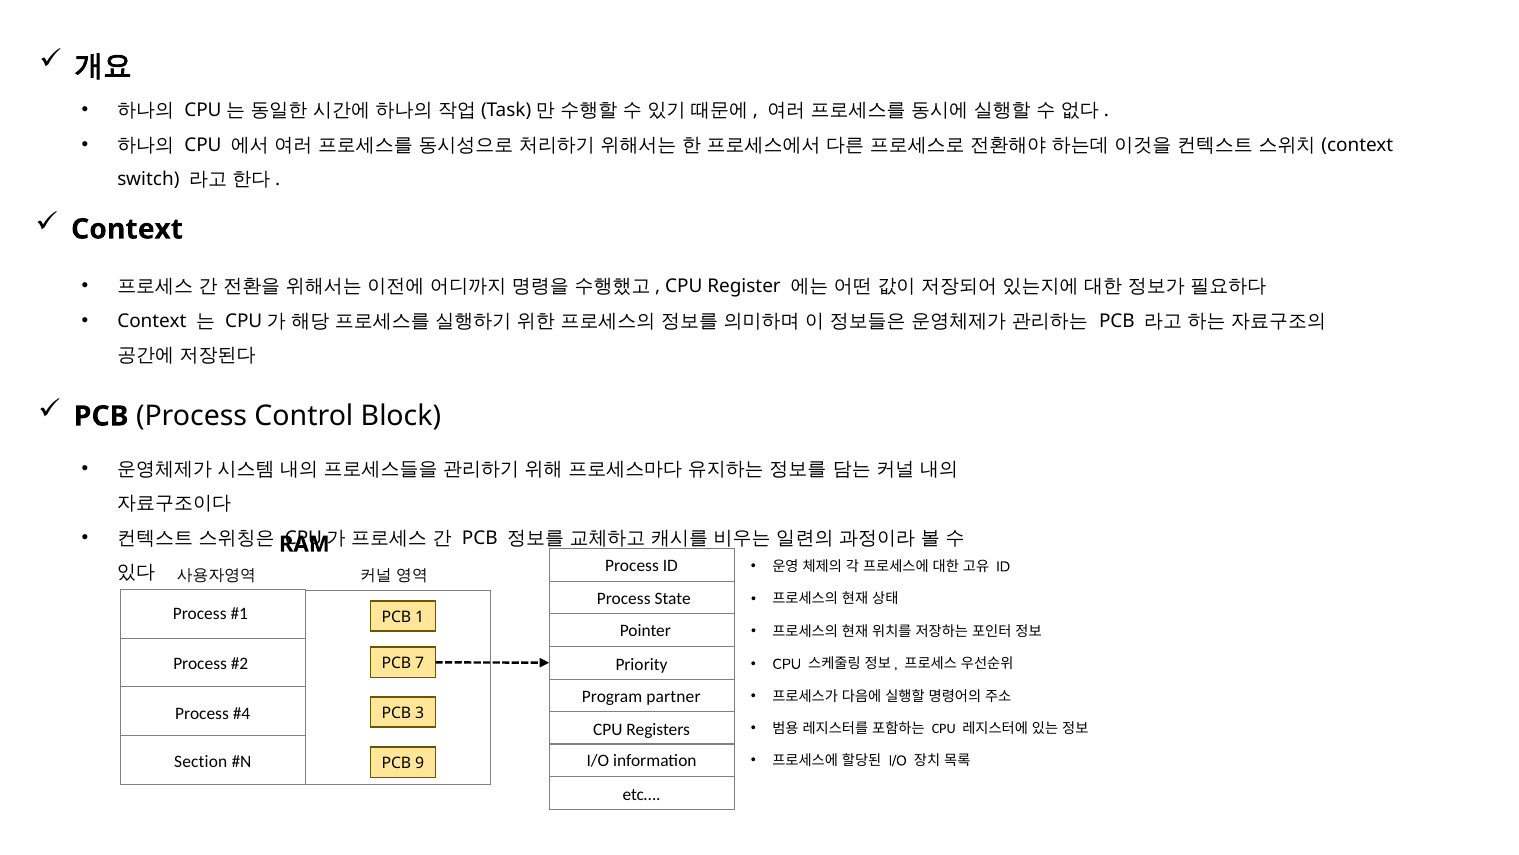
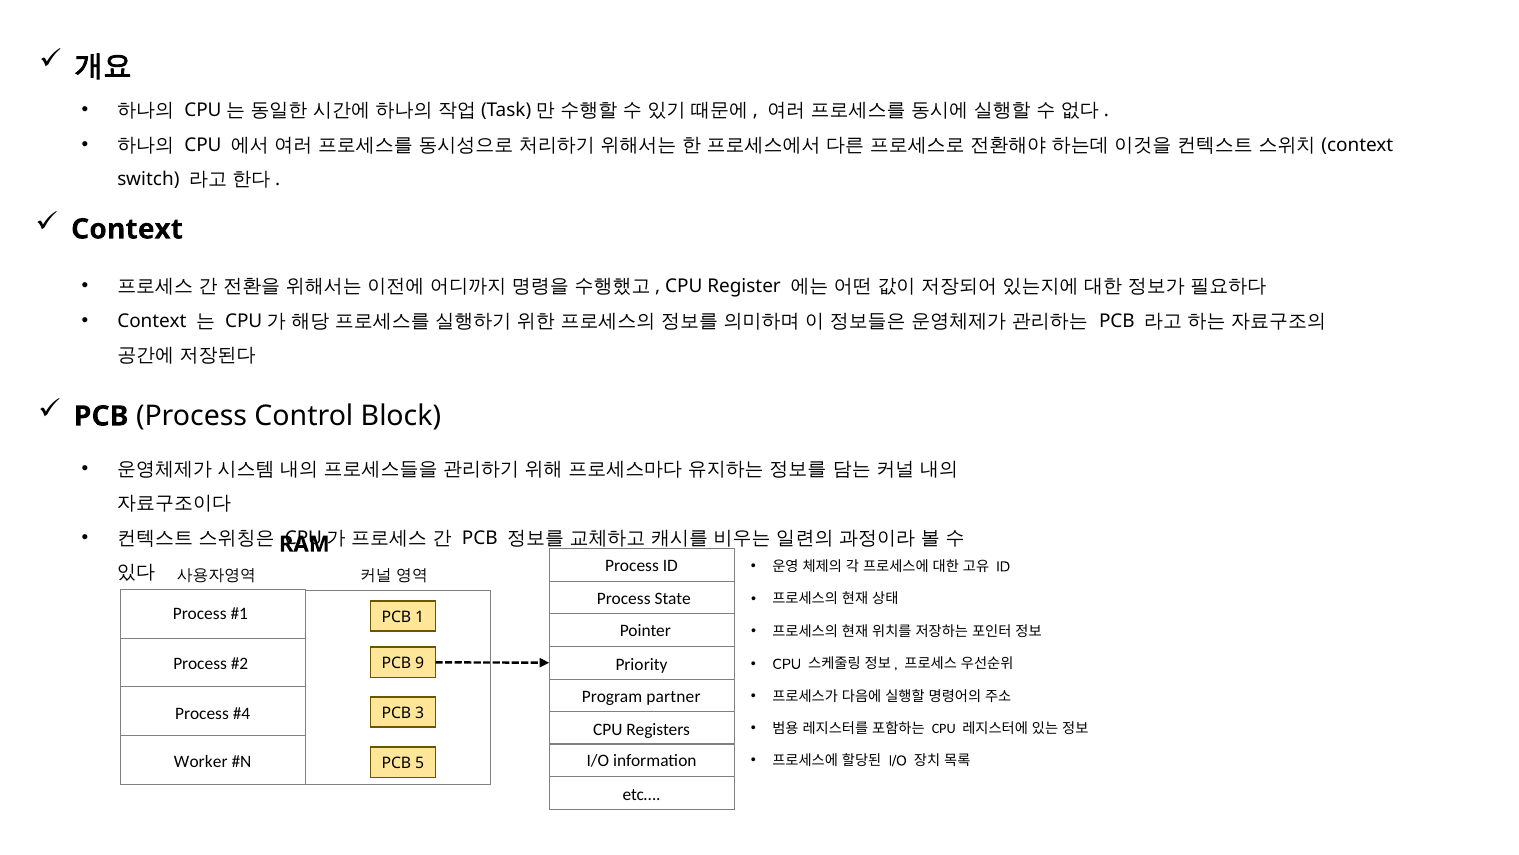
7: 7 -> 9 (420, 663)
Section: Section -> Worker (201, 761)
9: 9 -> 5 (420, 763)
